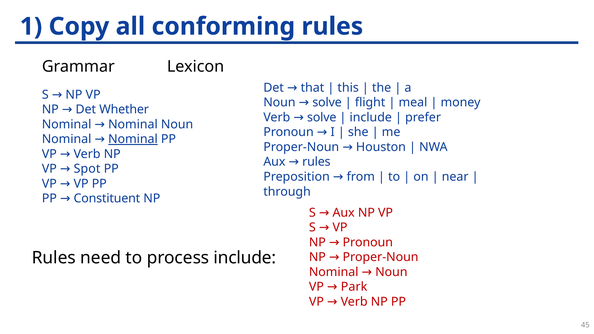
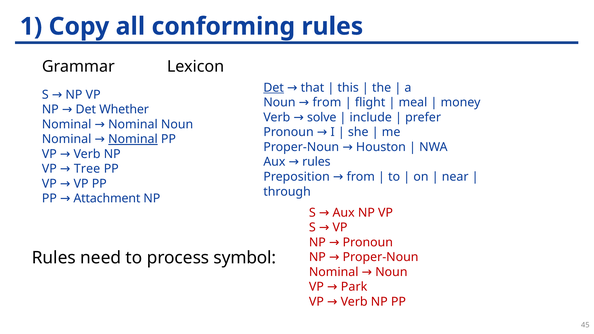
Det underline: none -> present (274, 88)
Noun solve: solve -> from (327, 103)
Spot: Spot -> Tree (87, 169)
Constituent: Constituent -> Attachment (107, 199)
process include: include -> symbol (245, 258)
